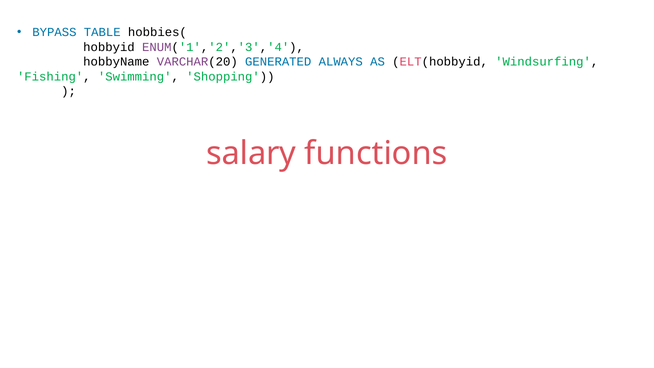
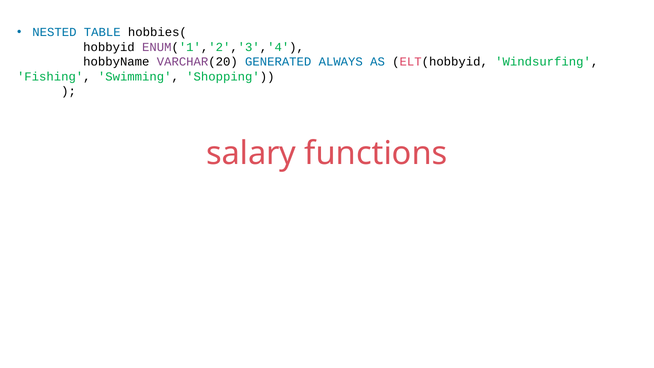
BYPASS: BYPASS -> NESTED (54, 32)
